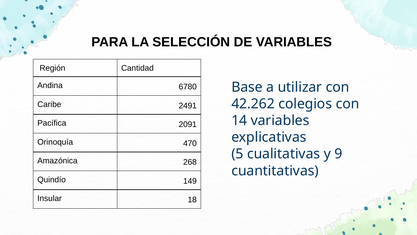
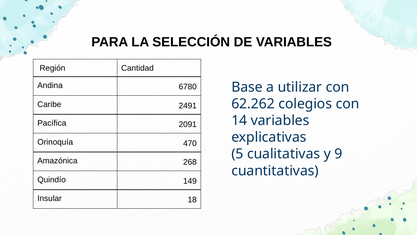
42.262: 42.262 -> 62.262 (253, 104)
